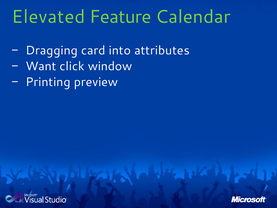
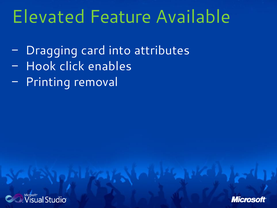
Calendar: Calendar -> Available (193, 17)
Want: Want -> Hook (41, 66)
window: window -> enables (110, 66)
preview: preview -> removal (96, 82)
